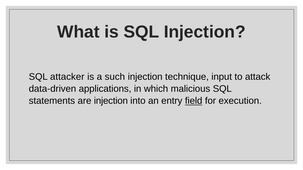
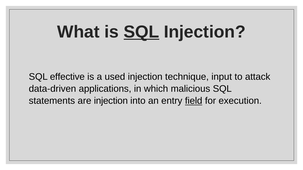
SQL underline: none -> present (141, 32)
attacker: attacker -> effective (67, 77)
such: such -> used (115, 77)
